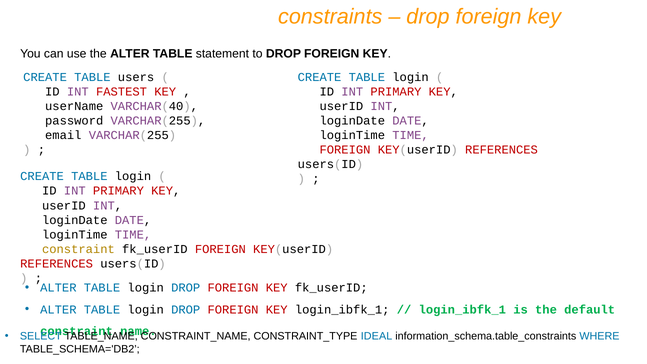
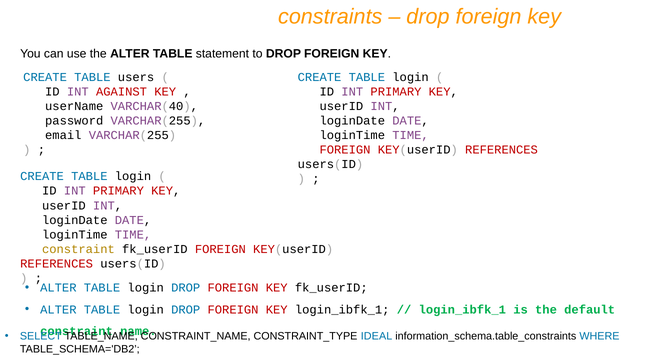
FASTEST: FASTEST -> AGAINST (122, 92)
